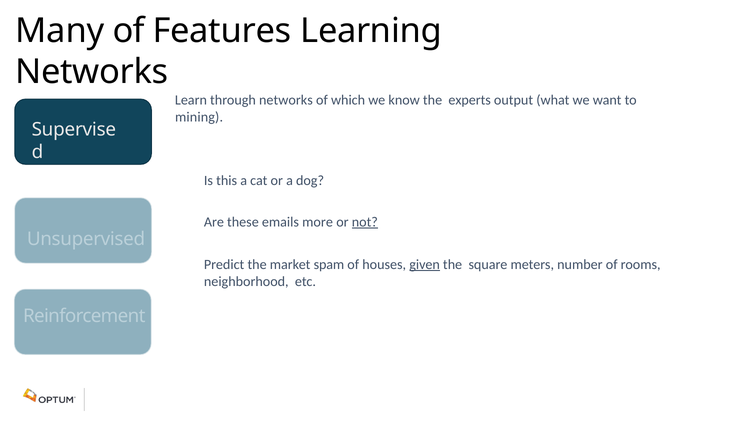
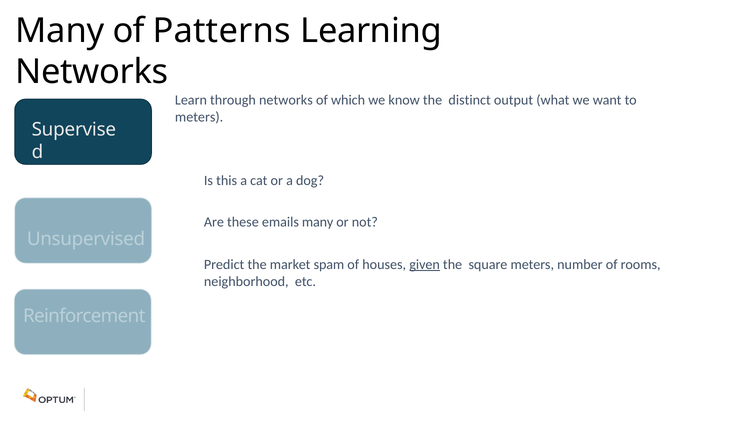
Features: Features -> Patterns (222, 31)
experts: experts -> distinct (470, 100)
mining: mining -> meters (199, 117)
emails more: more -> many (318, 222)
not underline: present -> none (365, 222)
